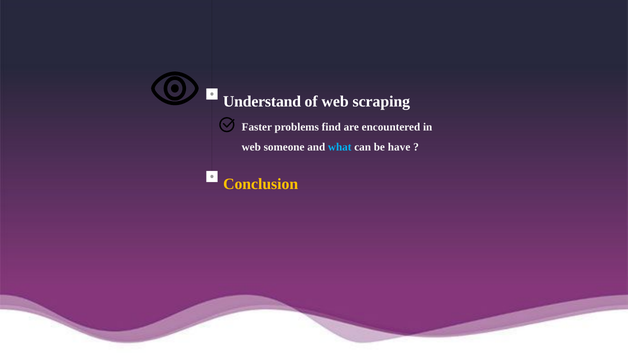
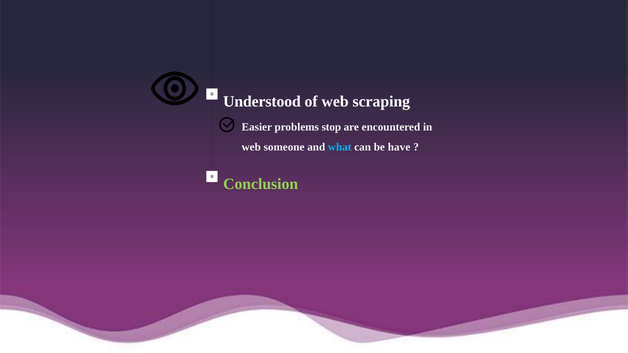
Understand: Understand -> Understood (262, 102)
Faster: Faster -> Easier (257, 127)
find: find -> stop (331, 127)
Conclusion colour: yellow -> light green (261, 184)
